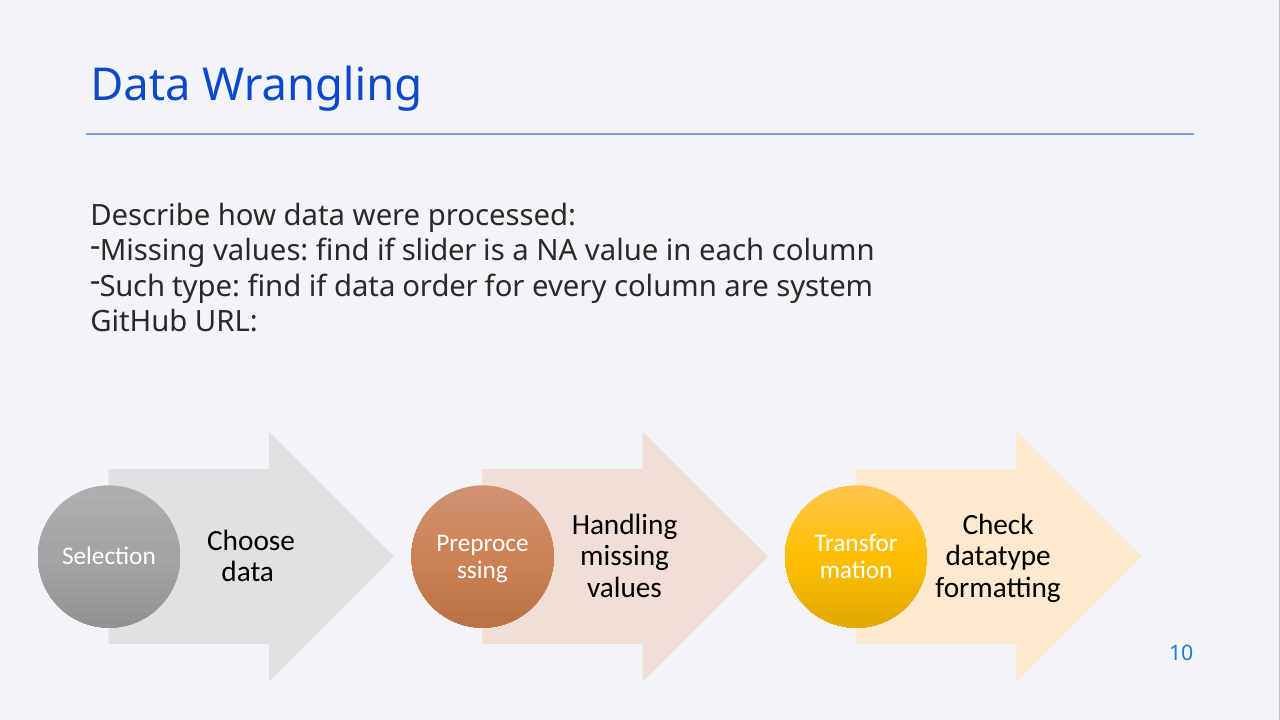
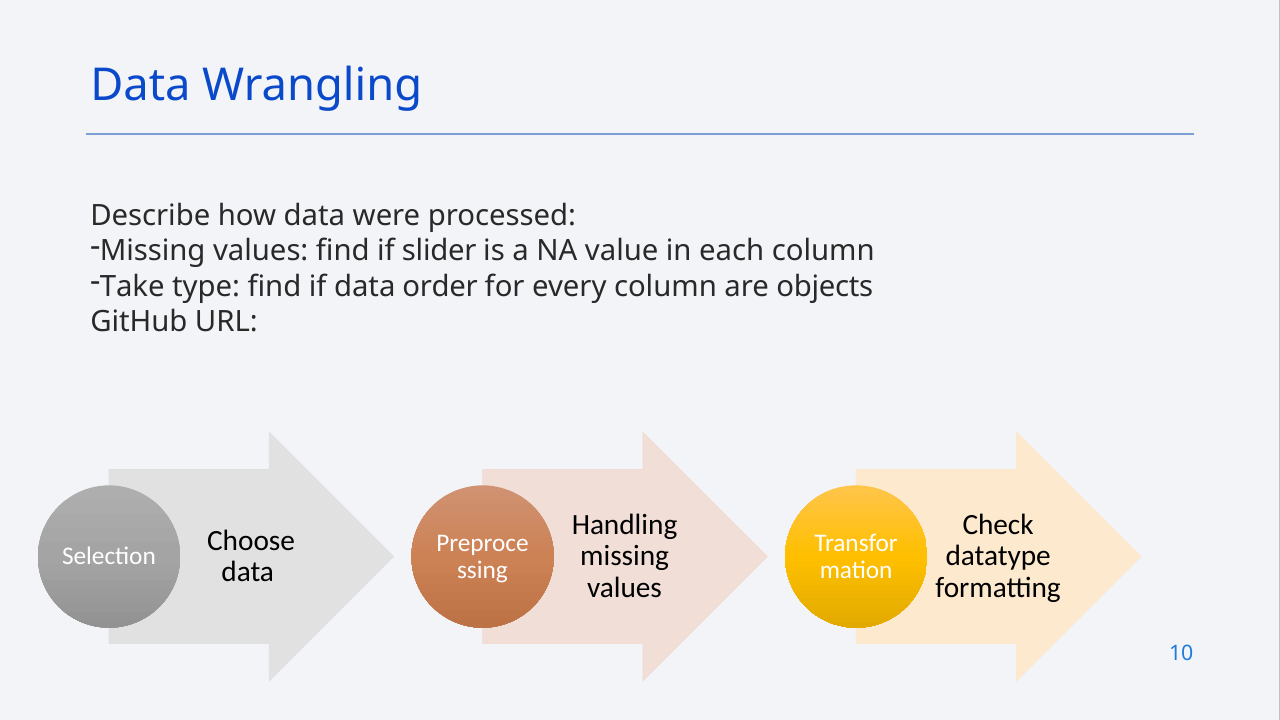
Such: Such -> Take (132, 286)
system: system -> objects (825, 286)
